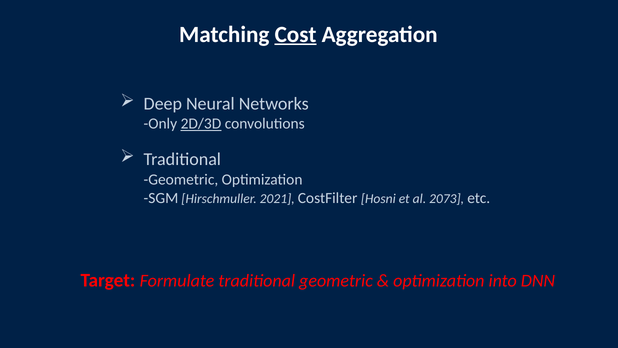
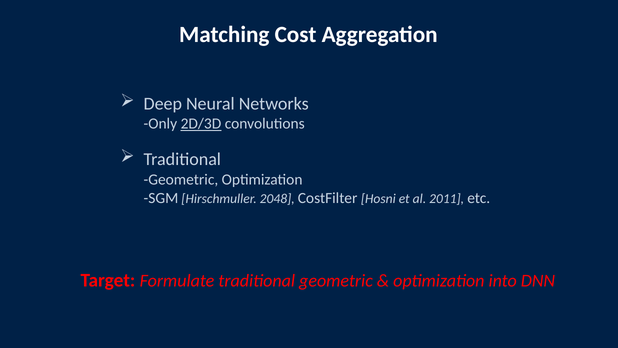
Cost underline: present -> none (296, 34)
2021: 2021 -> 2048 (277, 198)
2073: 2073 -> 2011 (447, 198)
